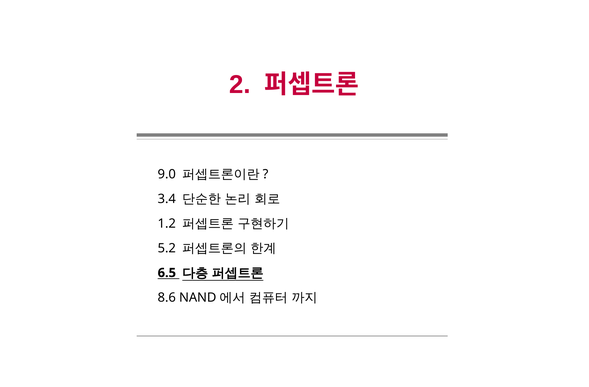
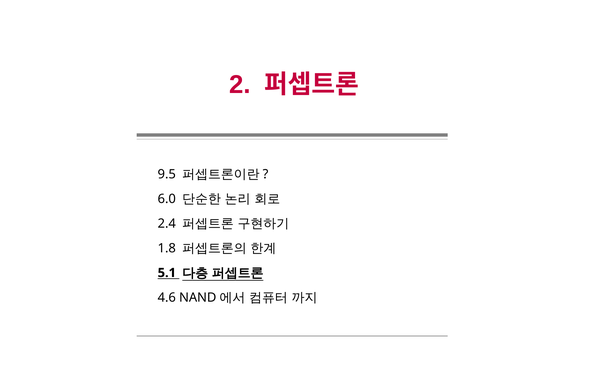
9.0: 9.0 -> 9.5 (167, 174)
3.4: 3.4 -> 6.0 (167, 199)
1.2: 1.2 -> 2.4 (167, 223)
5.2: 5.2 -> 1.8 (167, 248)
6.5: 6.5 -> 5.1 (167, 273)
8.6: 8.6 -> 4.6 (167, 297)
